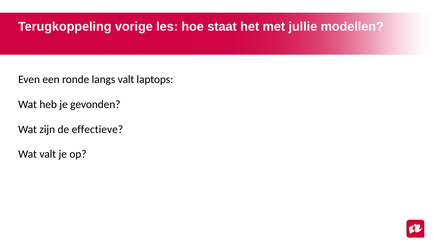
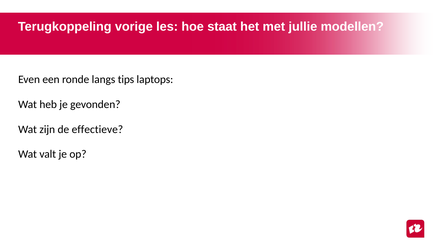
langs valt: valt -> tips (126, 79)
